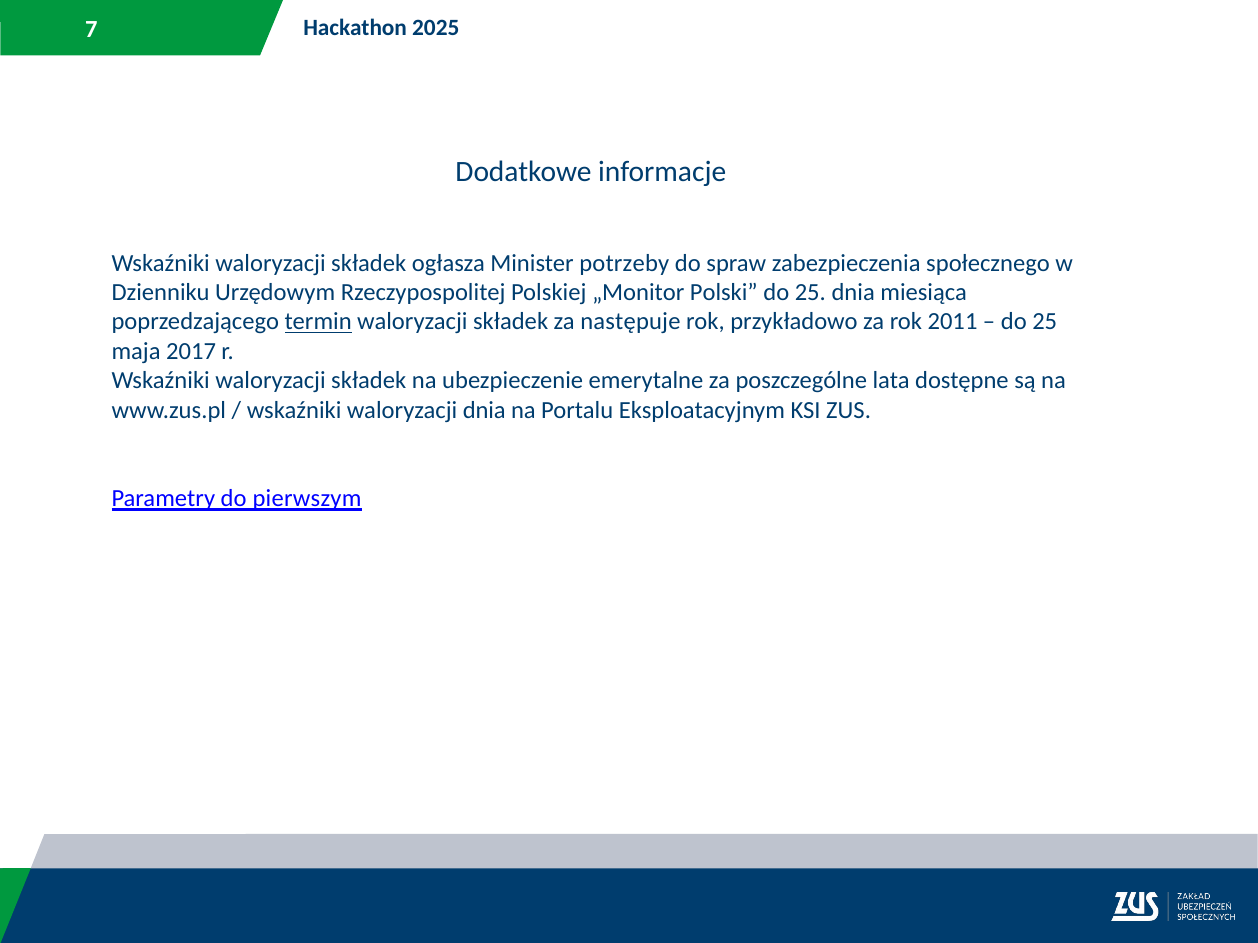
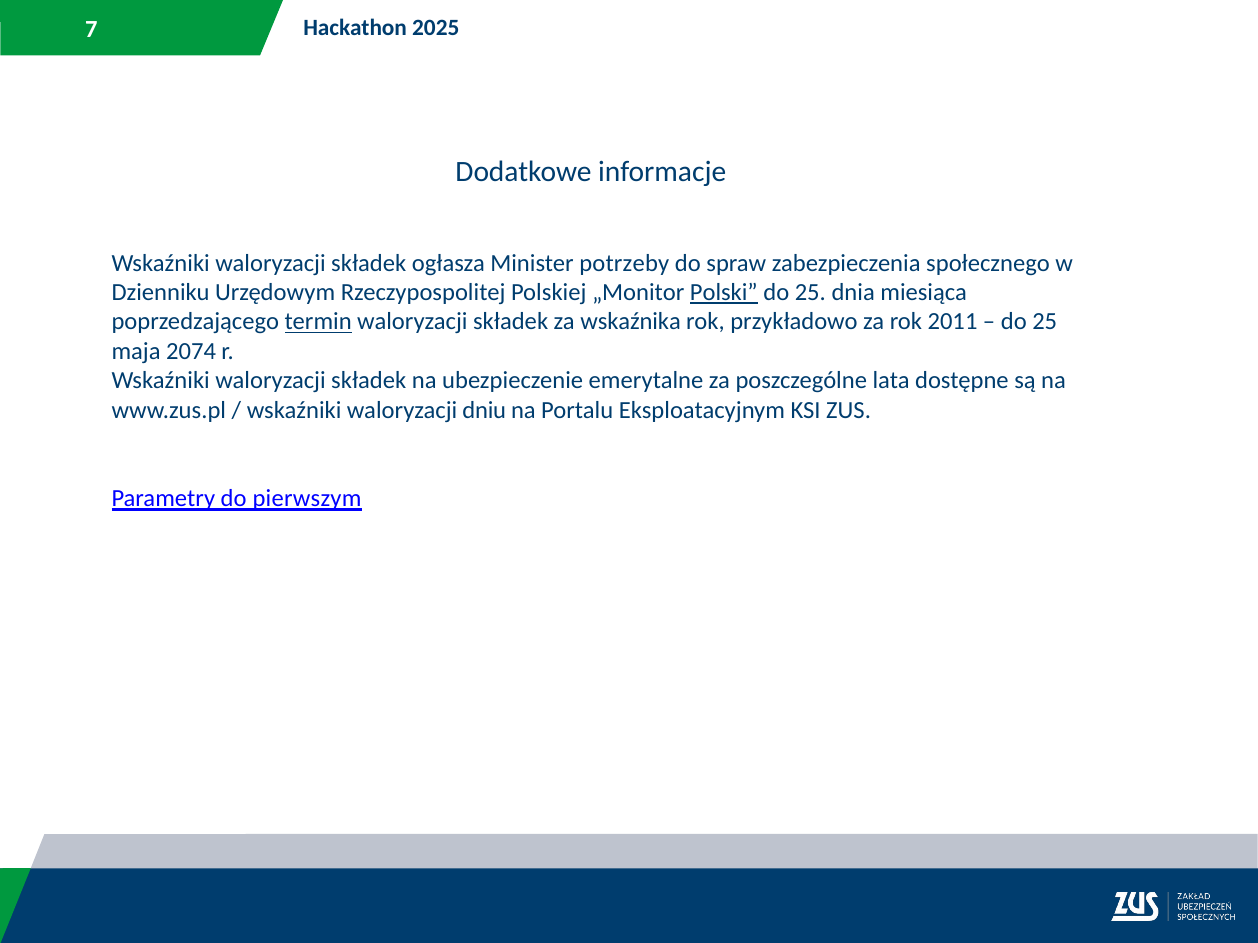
Polski underline: none -> present (724, 293)
następuje: następuje -> wskaźnika (631, 322)
2017: 2017 -> 2074 (191, 352)
waloryzacji dnia: dnia -> dniu (484, 411)
